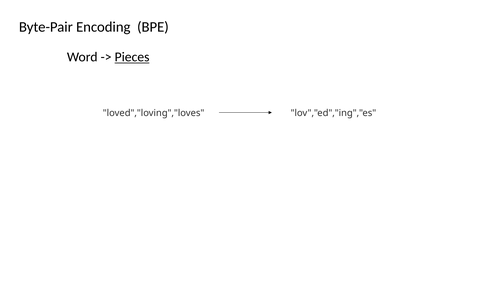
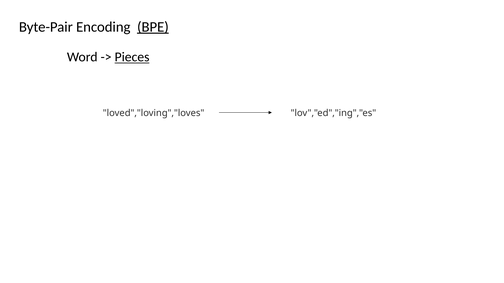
BPE underline: none -> present (153, 27)
